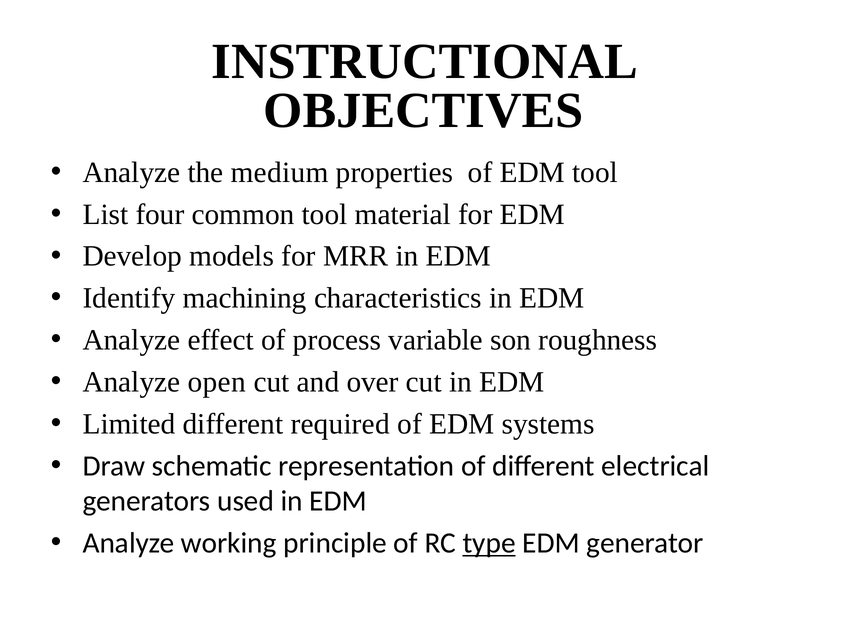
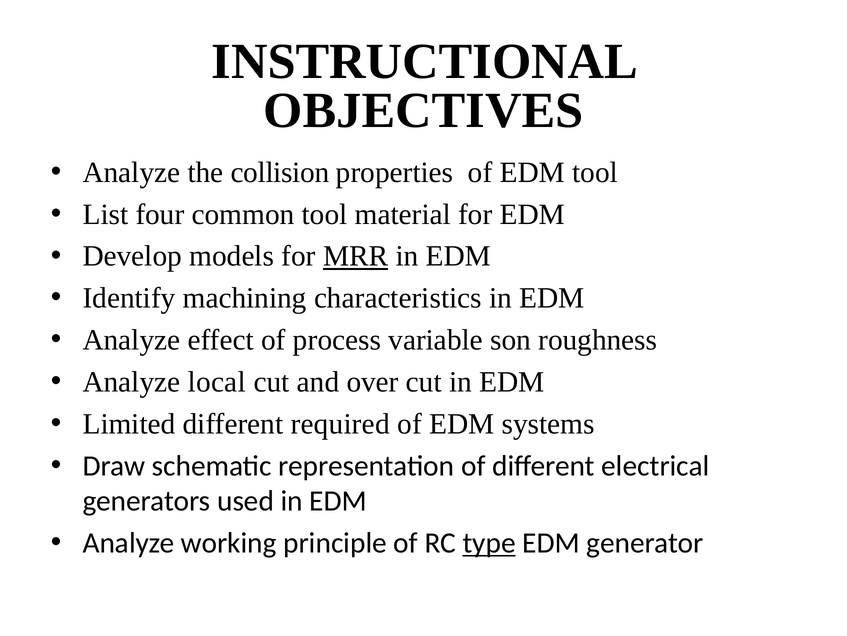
medium: medium -> collision (280, 172)
MRR underline: none -> present (356, 256)
open: open -> local (217, 382)
